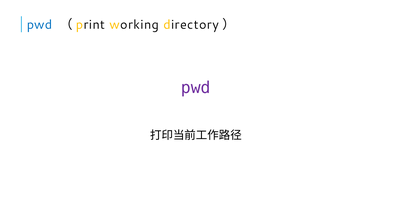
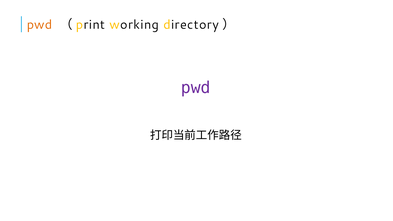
pwd colour: blue -> orange (39, 25)
